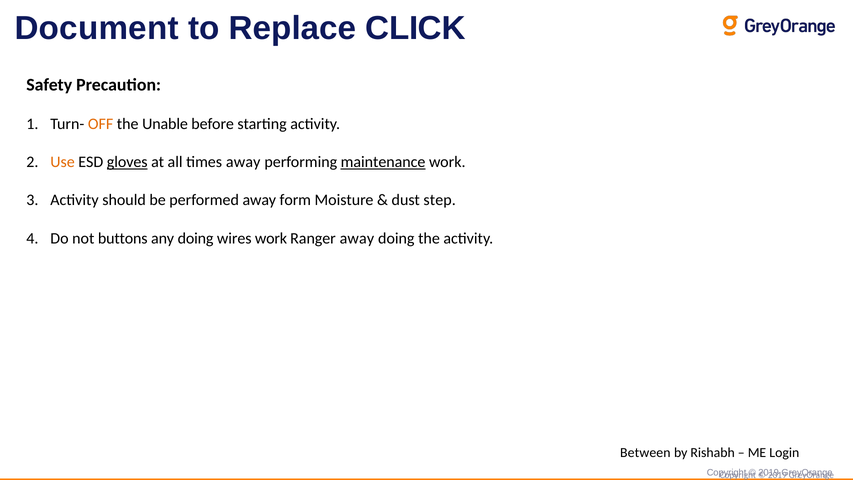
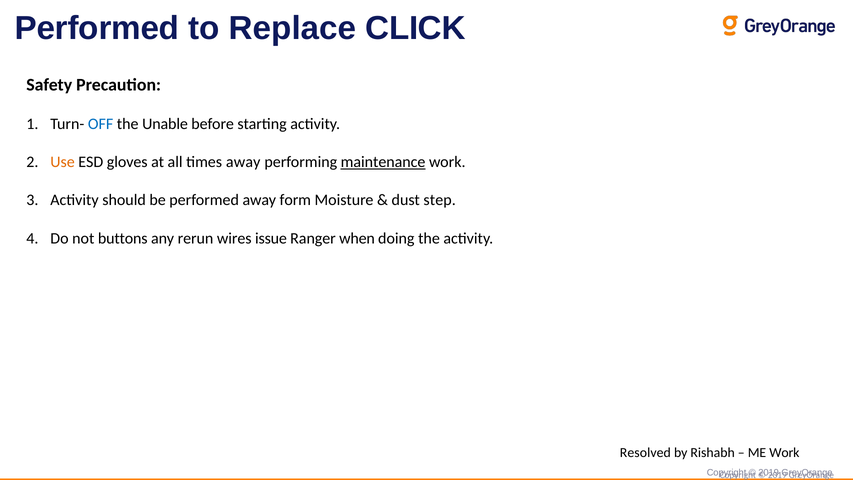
Document: Document -> Performed (97, 28)
OFF colour: orange -> blue (101, 124)
gloves underline: present -> none (127, 162)
any doing: doing -> rerun (195, 238)
wires work: work -> issue (271, 238)
Ranger away: away -> when (357, 238)
Between: Between -> Resolved (645, 452)
ME Login: Login -> Work (784, 452)
